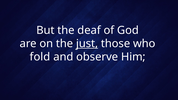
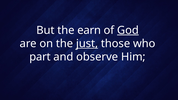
deaf: deaf -> earn (89, 30)
God underline: none -> present (128, 30)
fold: fold -> part (40, 57)
